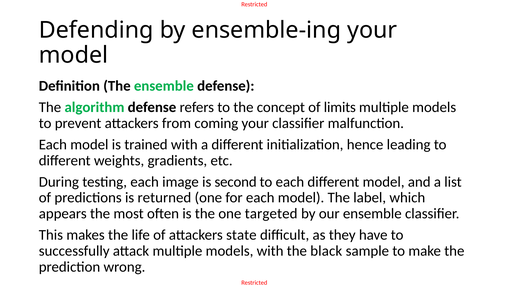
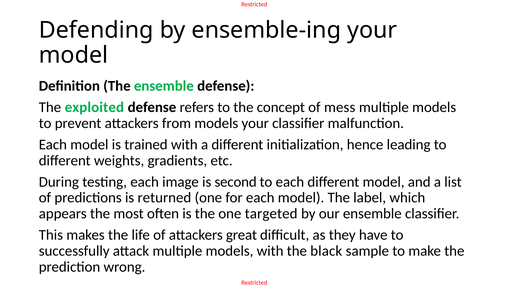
algorithm: algorithm -> exploited (94, 107)
limits: limits -> mess (340, 107)
from coming: coming -> models (216, 123)
state: state -> great (241, 235)
